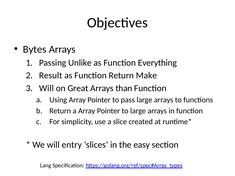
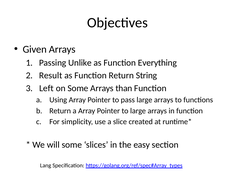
Bytes: Bytes -> Given (35, 49)
Make: Make -> String (146, 76)
Will: Will -> Left (46, 88)
on Great: Great -> Some (78, 88)
will entry: entry -> some (72, 145)
